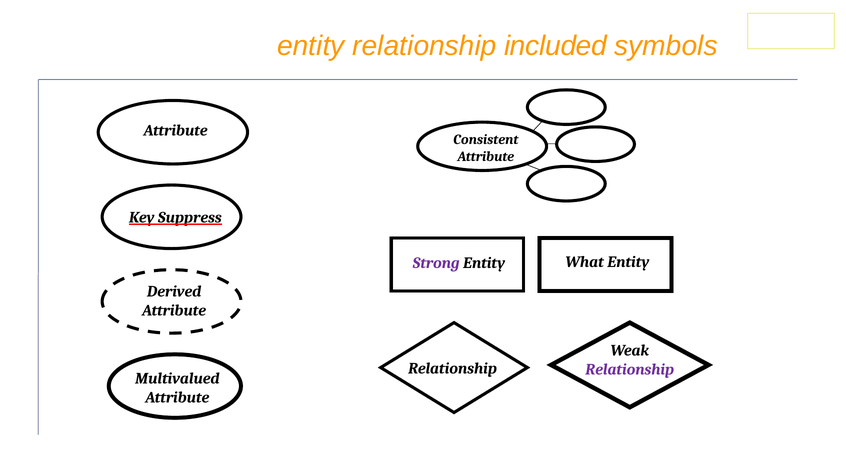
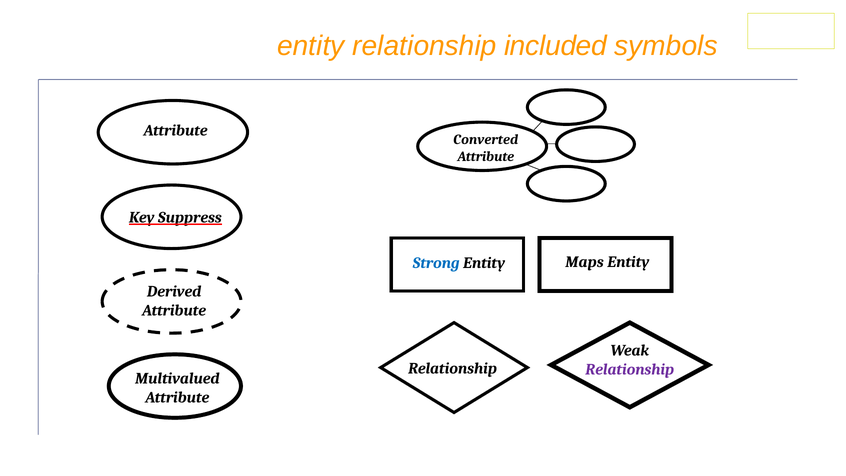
Consistent: Consistent -> Converted (486, 140)
What: What -> Maps (584, 262)
Strong colour: purple -> blue (436, 263)
